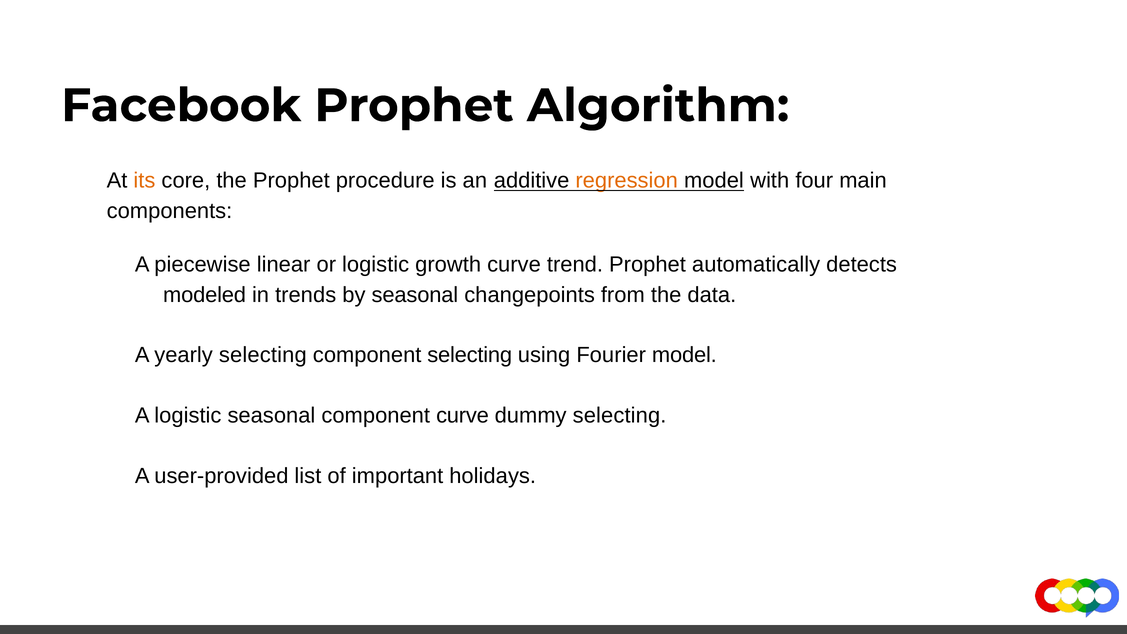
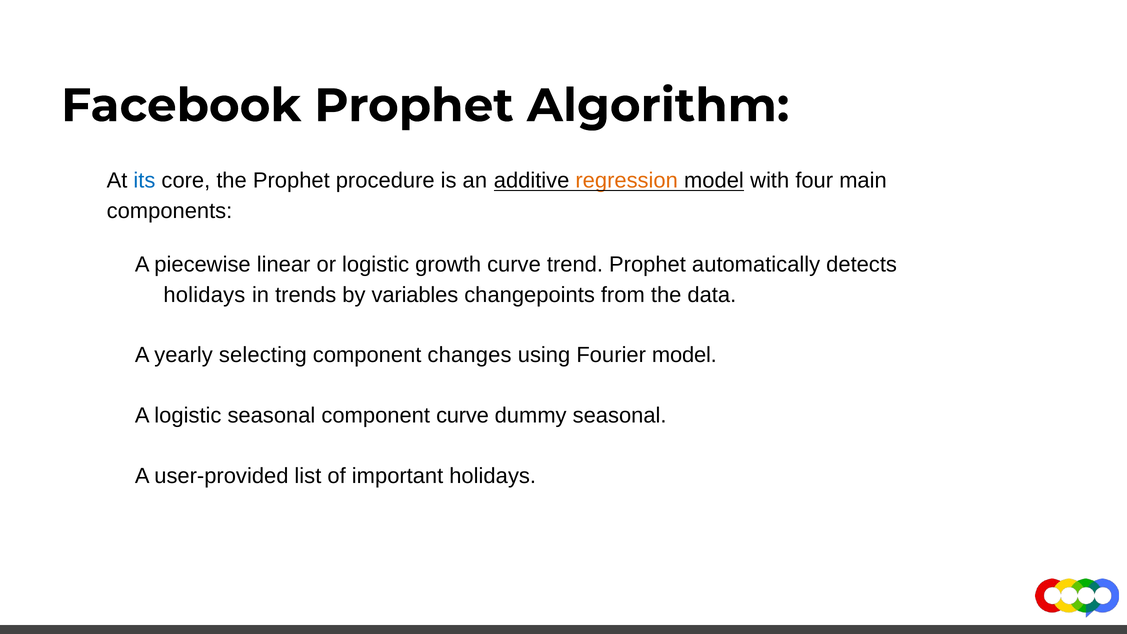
its colour: orange -> blue (144, 181)
modeled: modeled -> holidays (204, 295)
by seasonal: seasonal -> variables (415, 295)
component selecting: selecting -> changes (470, 355)
dummy selecting: selecting -> seasonal (620, 416)
